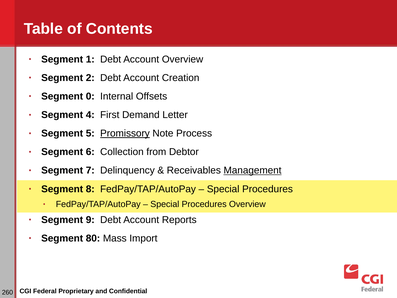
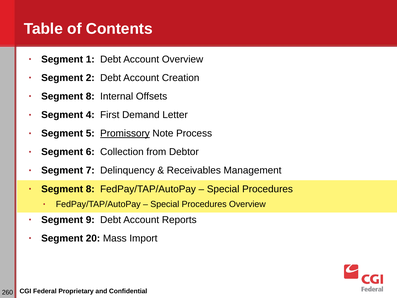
0: 0 -> 8 (90, 96)
Management underline: present -> none (253, 170)
80: 80 -> 20 (93, 238)
